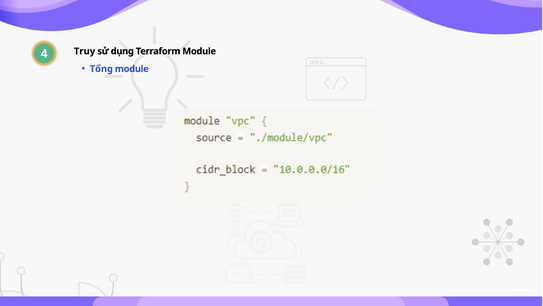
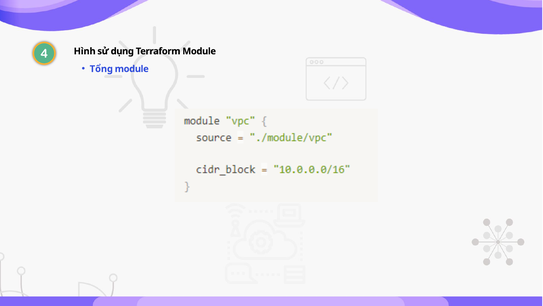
Truy: Truy -> Hình (85, 51)
